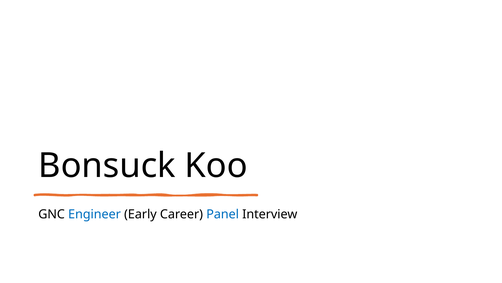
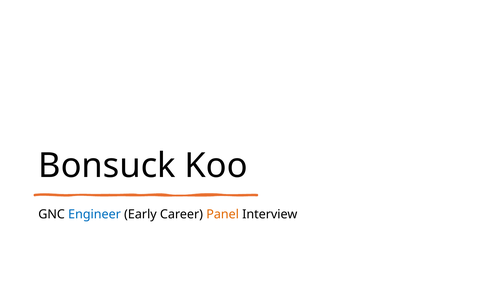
Panel colour: blue -> orange (223, 214)
